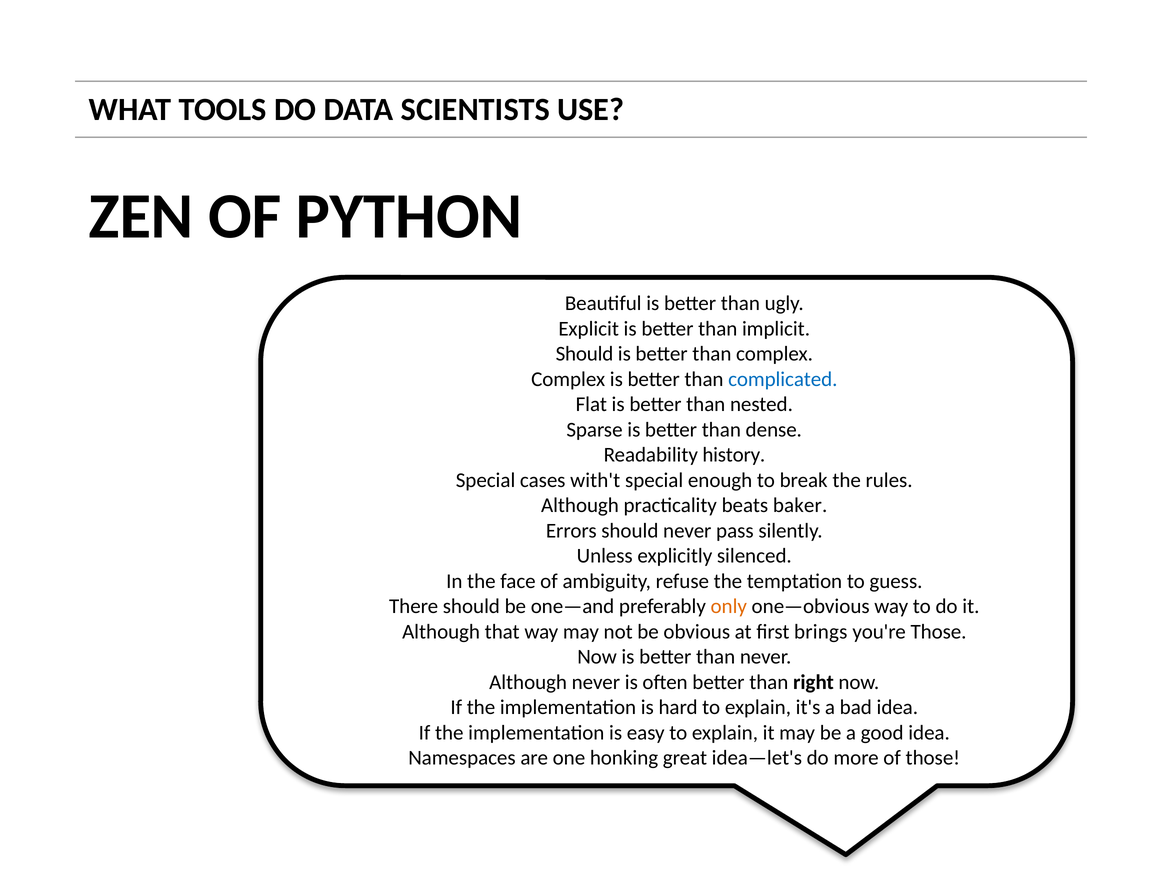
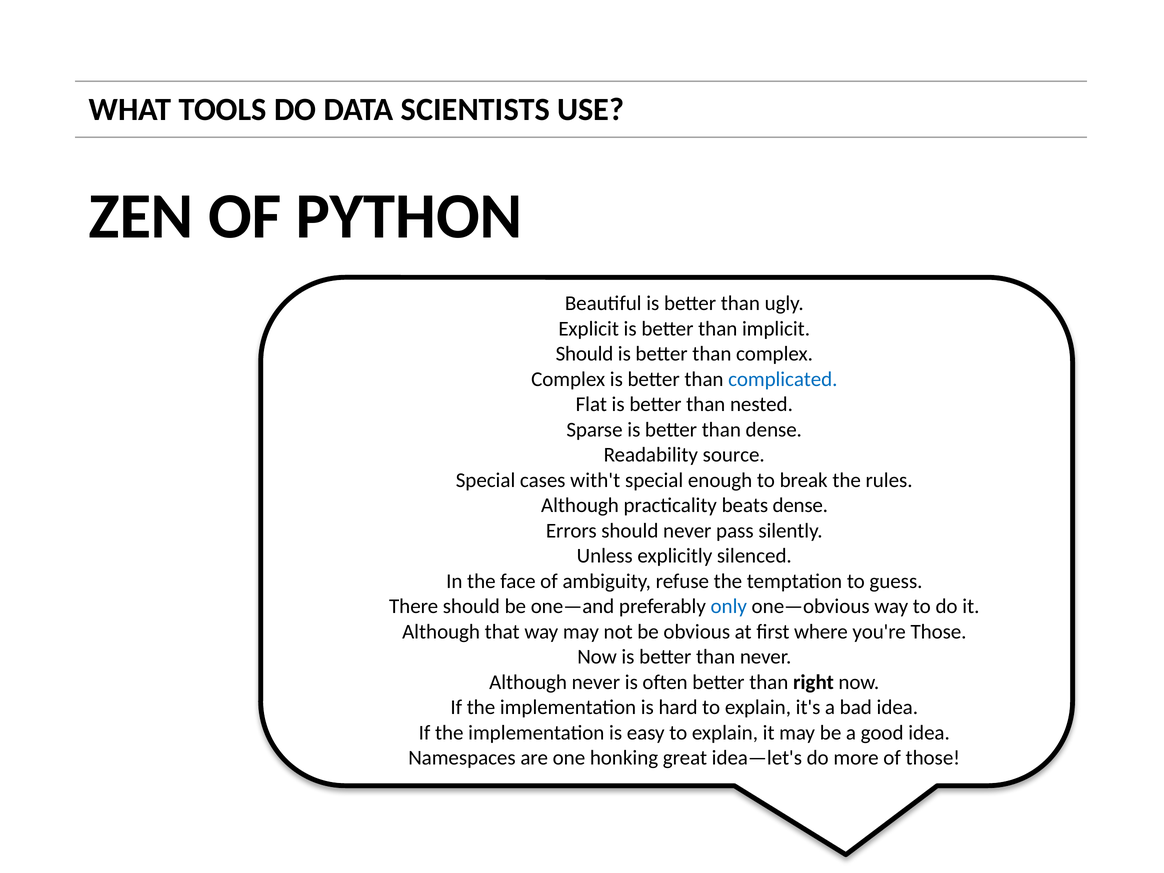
history: history -> source (734, 455)
beats baker: baker -> dense (800, 506)
only colour: orange -> blue (729, 607)
brings: brings -> where (821, 632)
